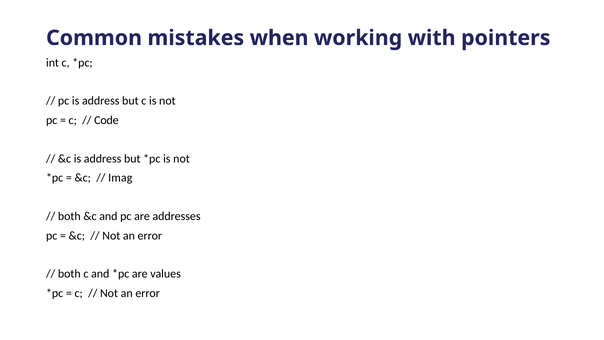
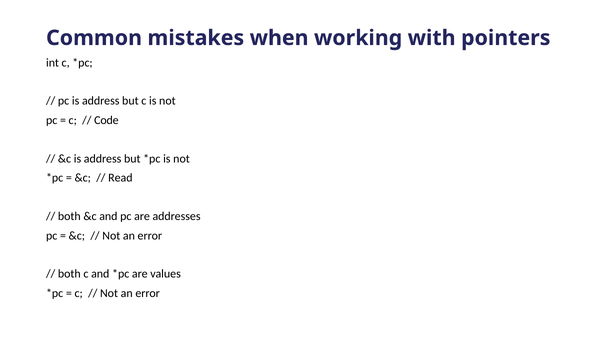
Imag: Imag -> Read (120, 178)
